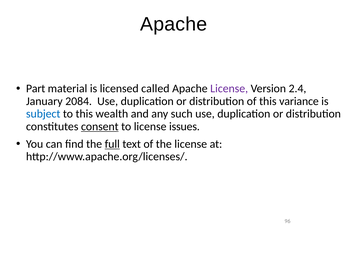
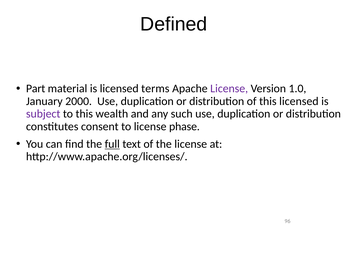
Apache: Apache -> Defined (174, 24)
called: called -> terms (155, 89)
2.4: 2.4 -> 1.0 (297, 89)
2084: 2084 -> 2000 (79, 101)
this variance: variance -> licensed (299, 101)
subject colour: blue -> purple (43, 114)
consent underline: present -> none (100, 127)
issues: issues -> phase (184, 127)
